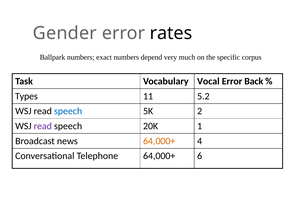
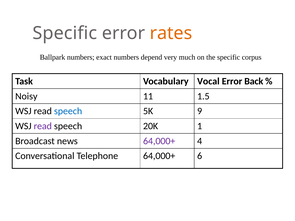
Gender: Gender -> Specific (65, 33)
rates colour: black -> orange (171, 33)
Types: Types -> Noisy (26, 96)
5.2: 5.2 -> 1.5 (203, 96)
2: 2 -> 9 (200, 111)
64,000+ colour: orange -> purple (159, 141)
